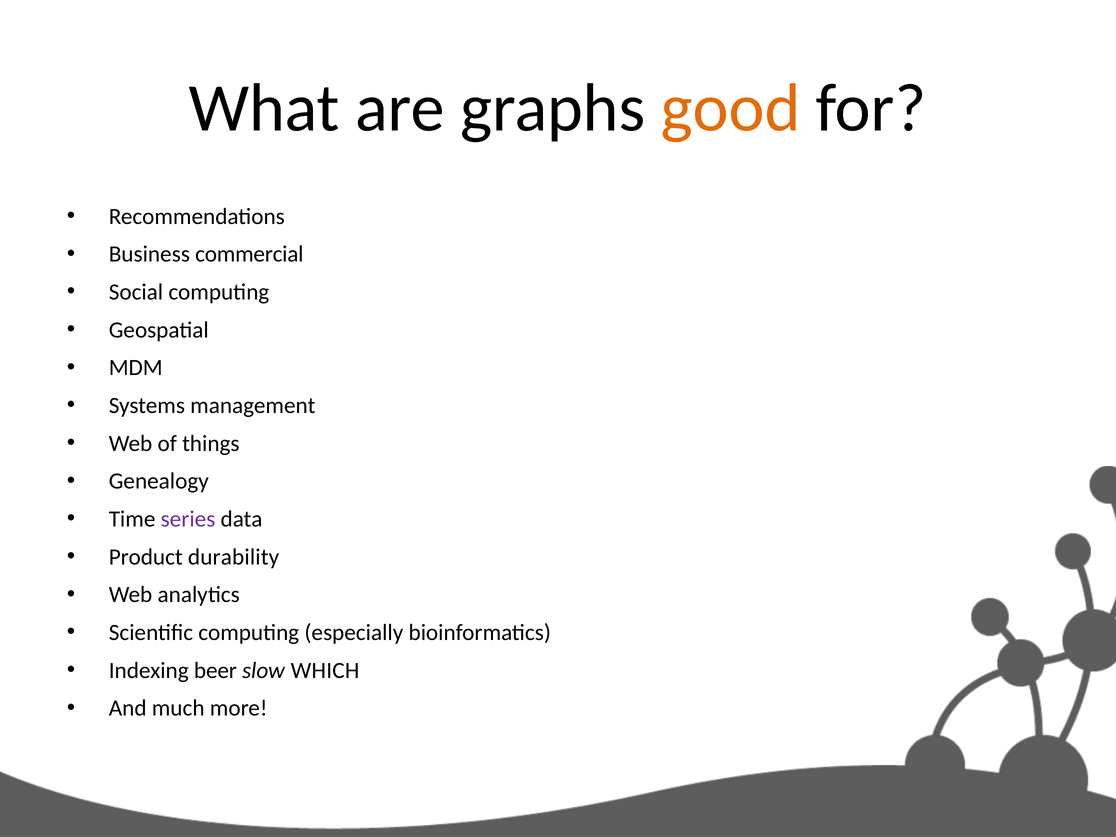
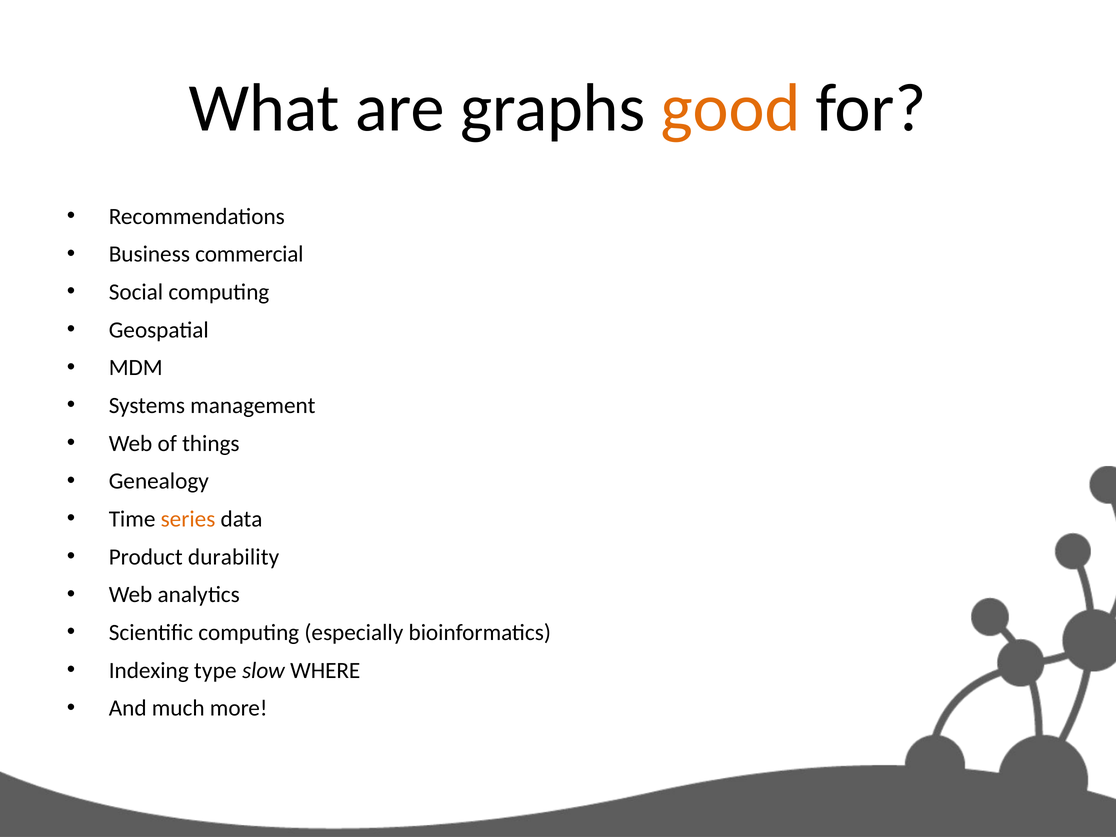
series colour: purple -> orange (188, 519)
beer: beer -> type (215, 670)
WHICH: WHICH -> WHERE (325, 670)
